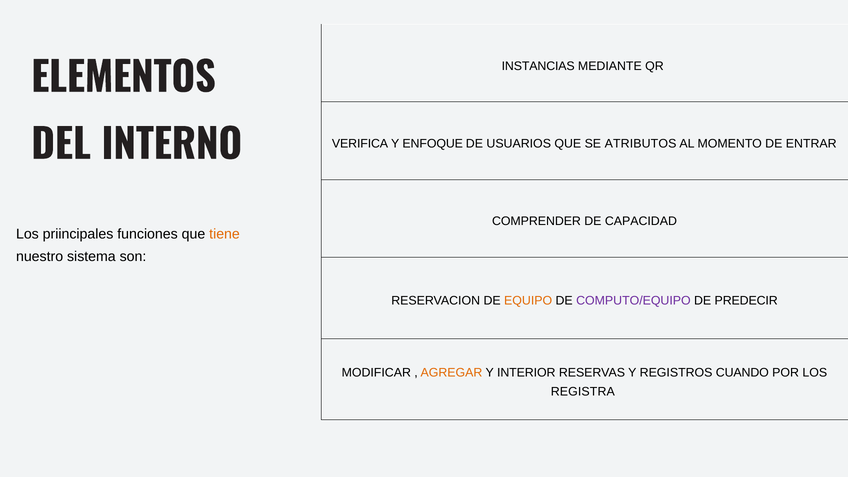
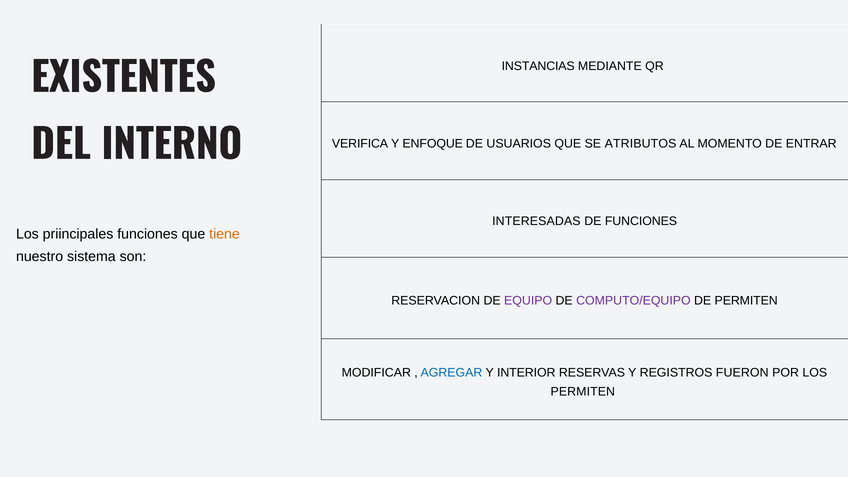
ELEMENTOS: ELEMENTOS -> EXISTENTES (124, 78)
COMPRENDER: COMPRENDER -> INTERESADAS (536, 221)
DE CAPACIDAD: CAPACIDAD -> FUNCIONES (641, 221)
EQUIPO colour: orange -> purple (528, 301)
DE PREDECIR: PREDECIR -> PERMITEN (746, 301)
AGREGAR colour: orange -> blue (451, 373)
CUANDO: CUANDO -> FUERON (742, 373)
REGISTRA: REGISTRA -> PERMITEN (583, 392)
